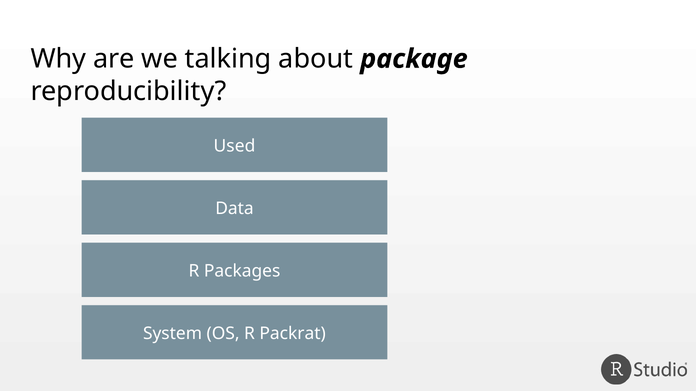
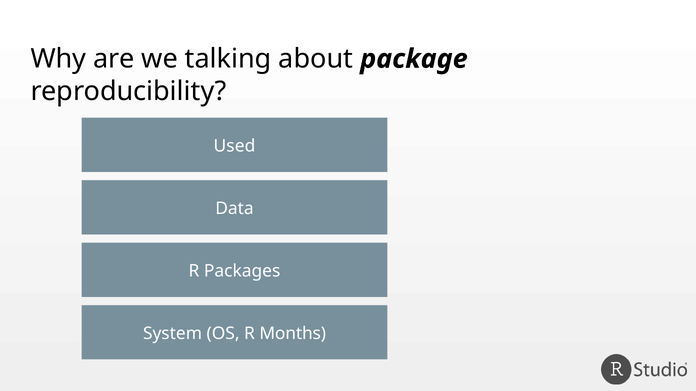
Packrat: Packrat -> Months (293, 334)
